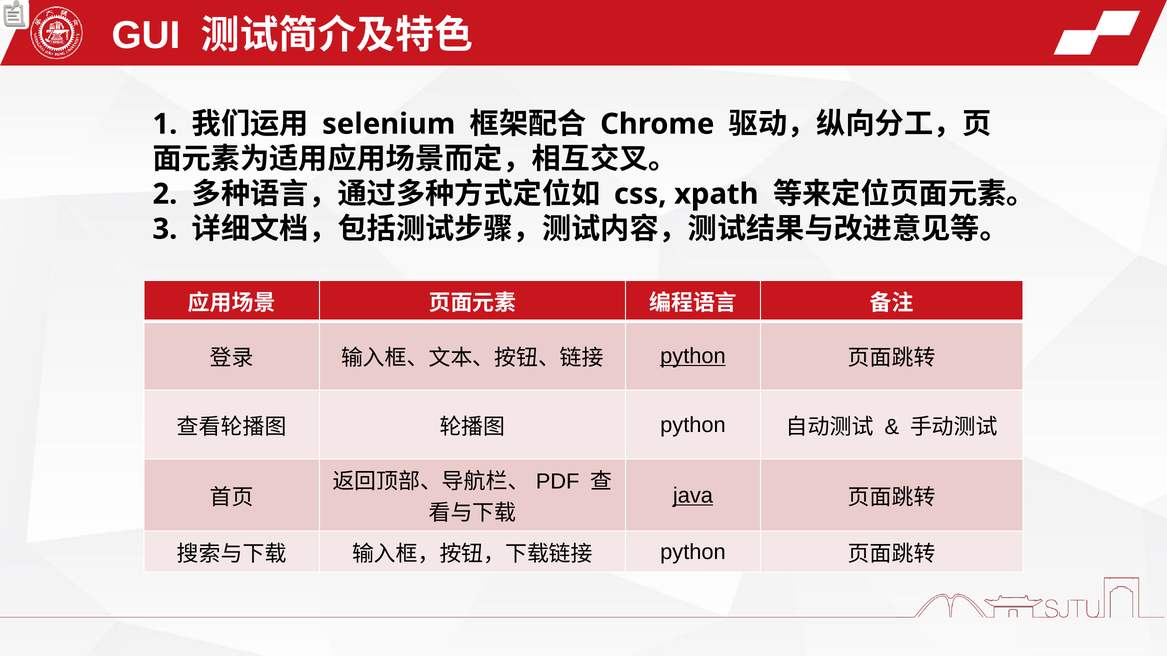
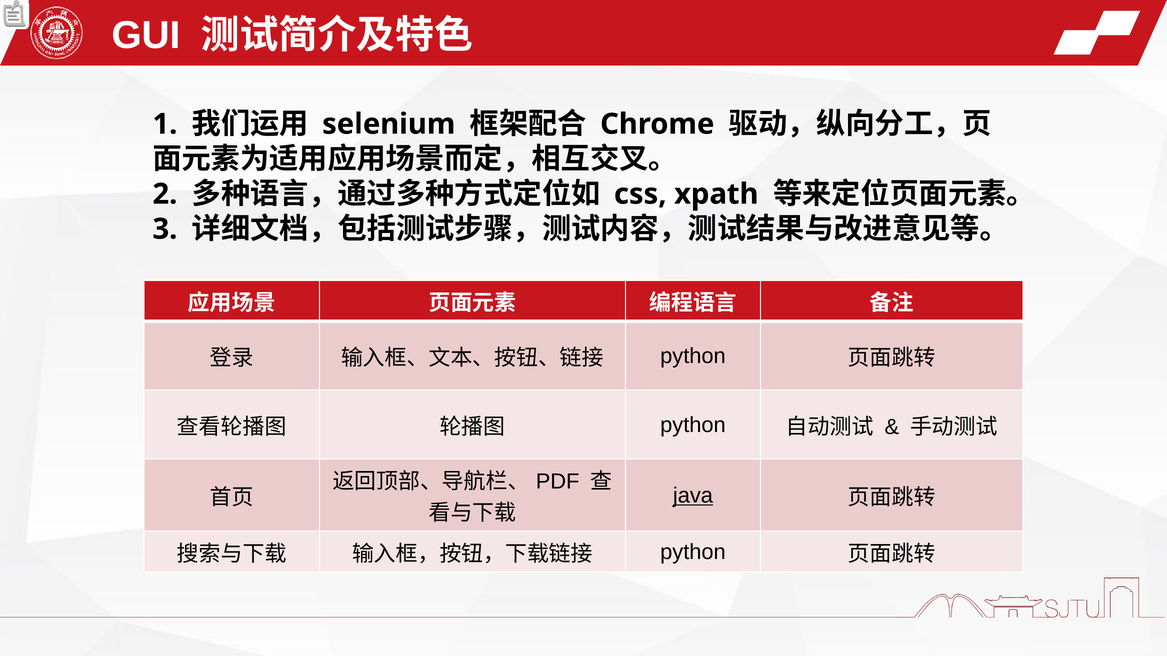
python underline: present -> none (693, 356)
